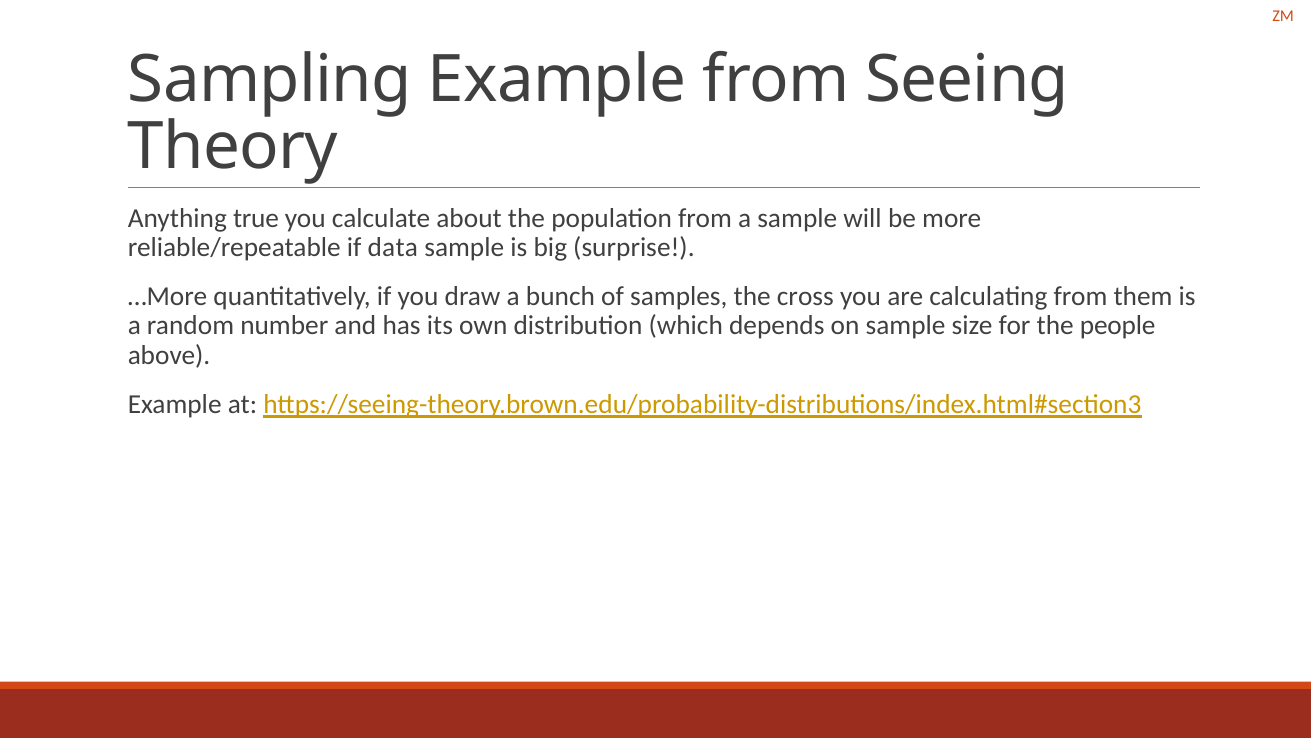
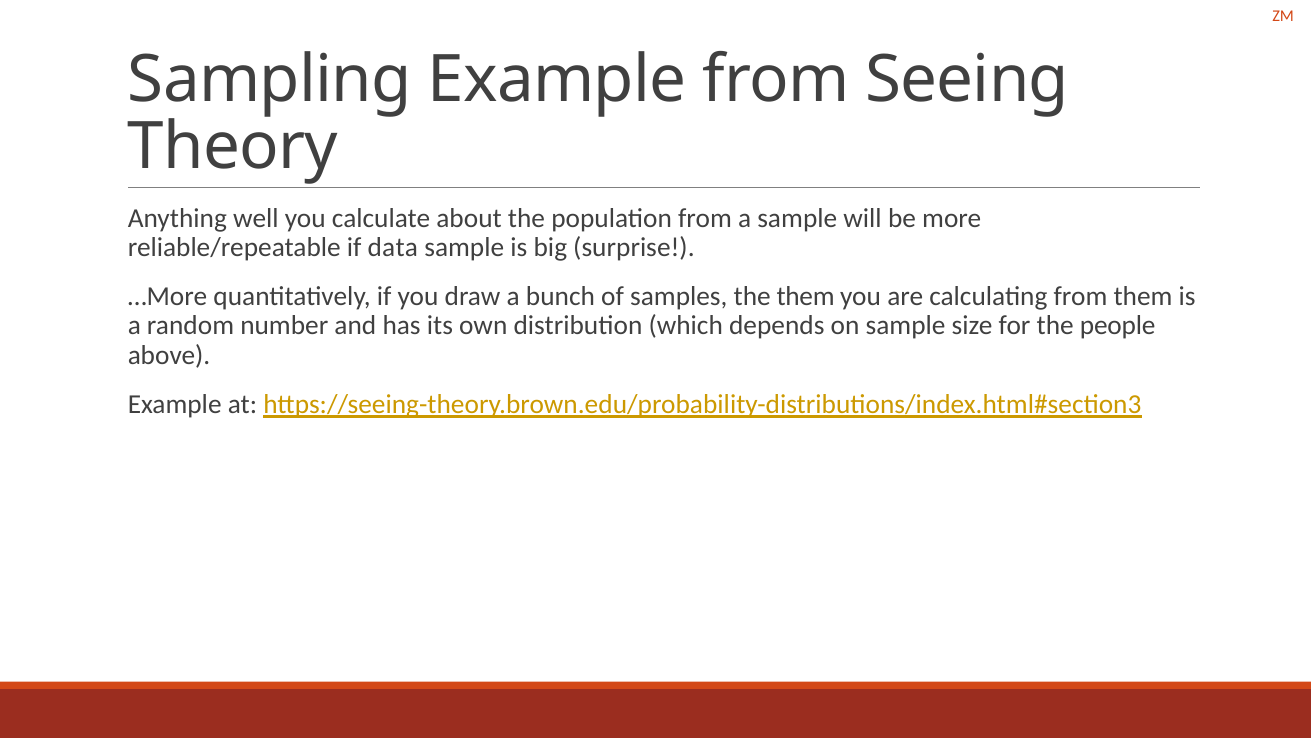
true: true -> well (256, 218)
the cross: cross -> them (806, 296)
